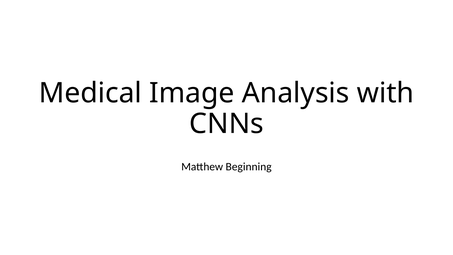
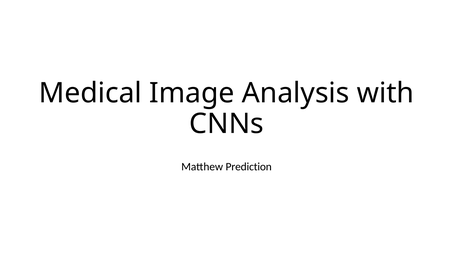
Beginning: Beginning -> Prediction (249, 167)
